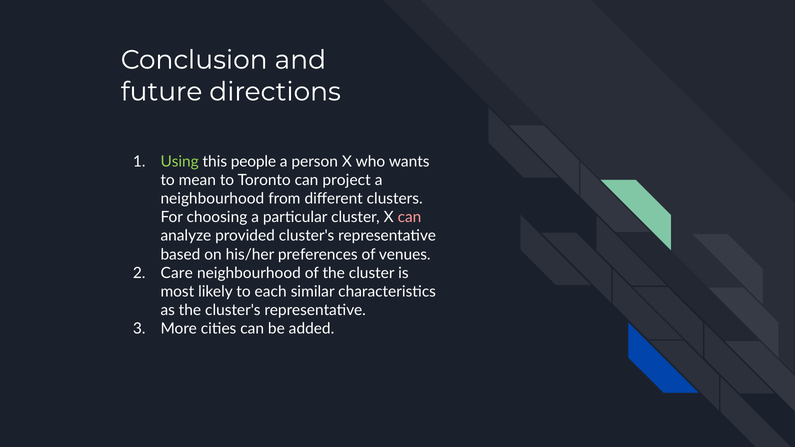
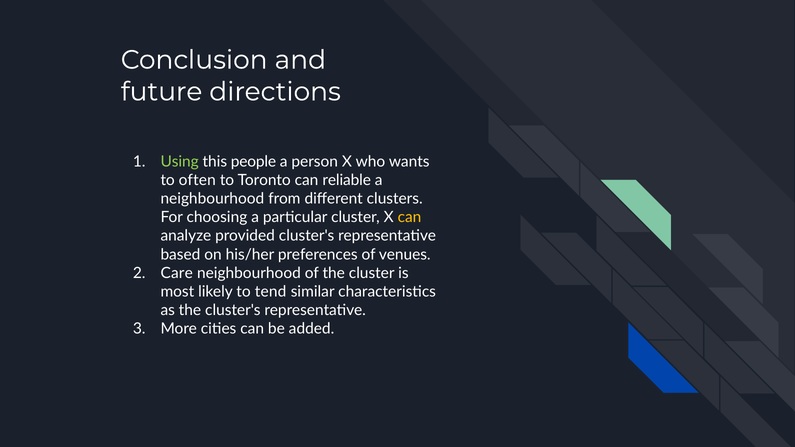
mean: mean -> often (197, 180)
project: project -> reliable (347, 180)
can colour: pink -> yellow (410, 217)
each: each -> tend (271, 292)
